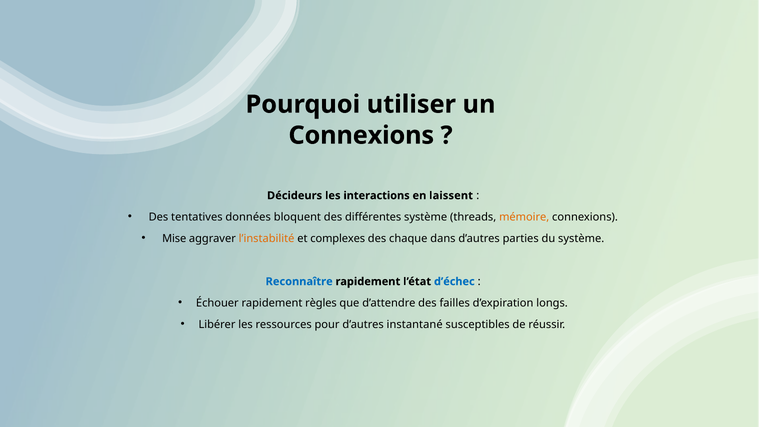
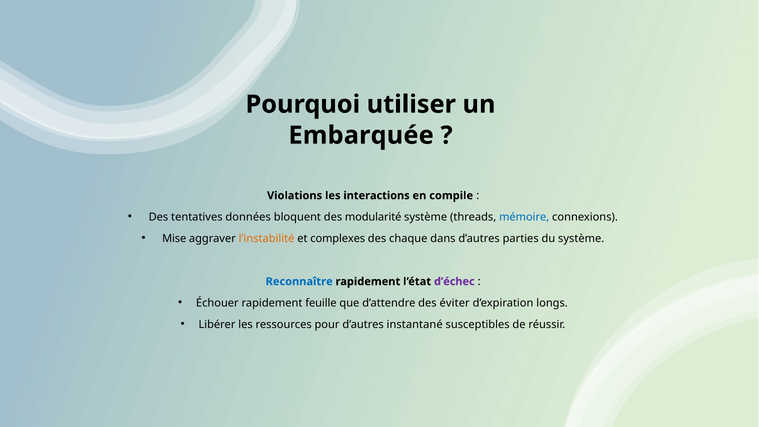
Connexions: Connexions -> Embarquée (361, 135)
Décideurs: Décideurs -> Violations (295, 196)
laissent: laissent -> compile (451, 196)
différentes: différentes -> modularité (373, 217)
mémoire colour: orange -> blue (524, 217)
d’échec colour: blue -> purple (454, 281)
règles: règles -> feuille (321, 303)
failles: failles -> éviter (455, 303)
